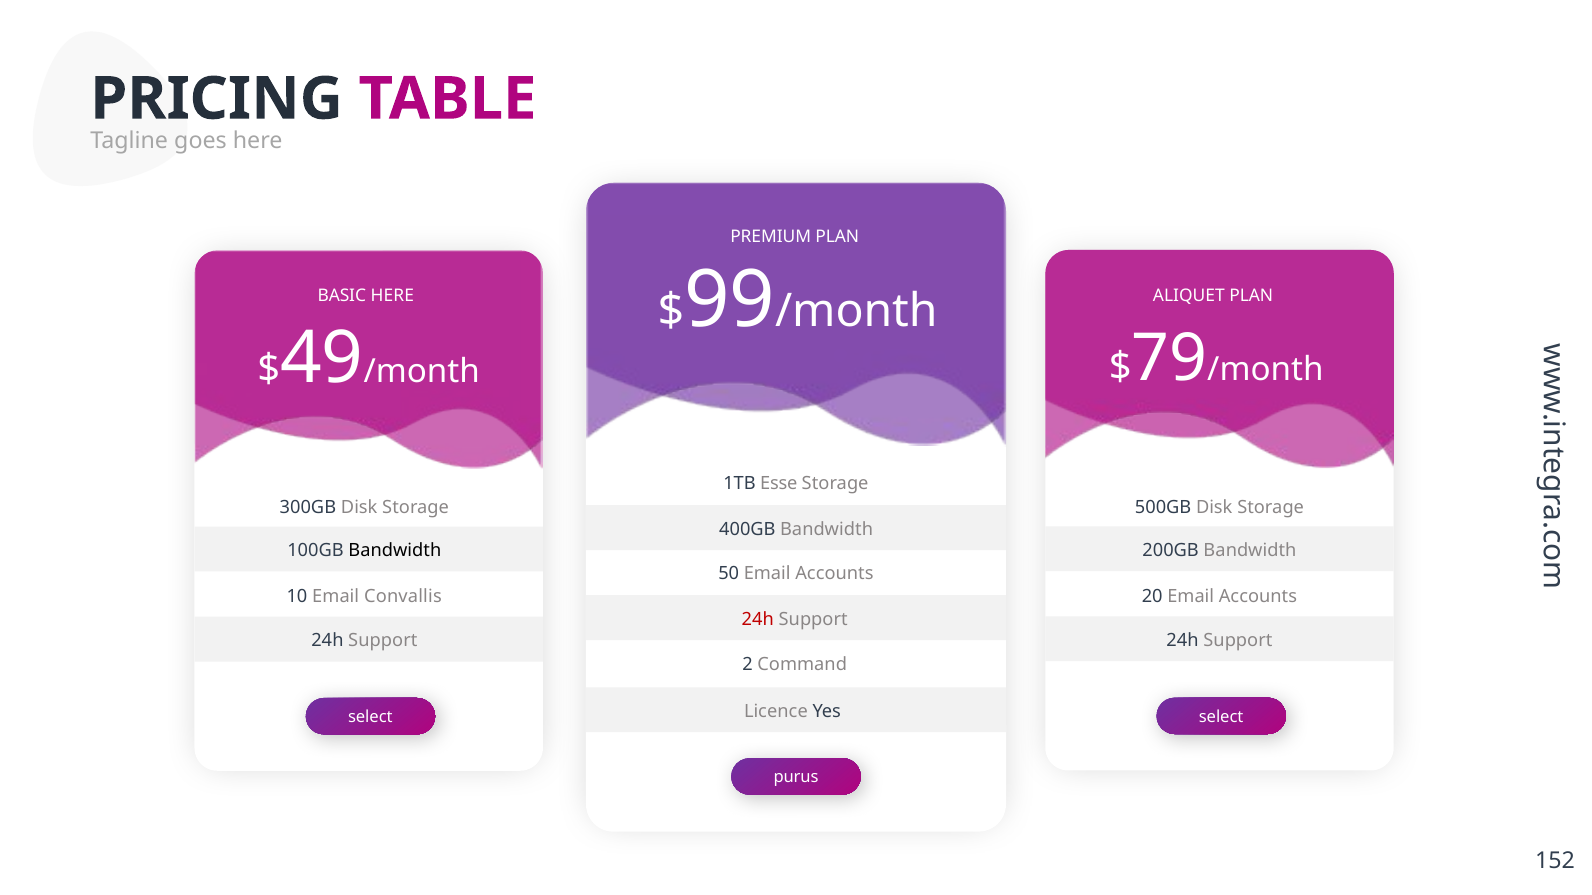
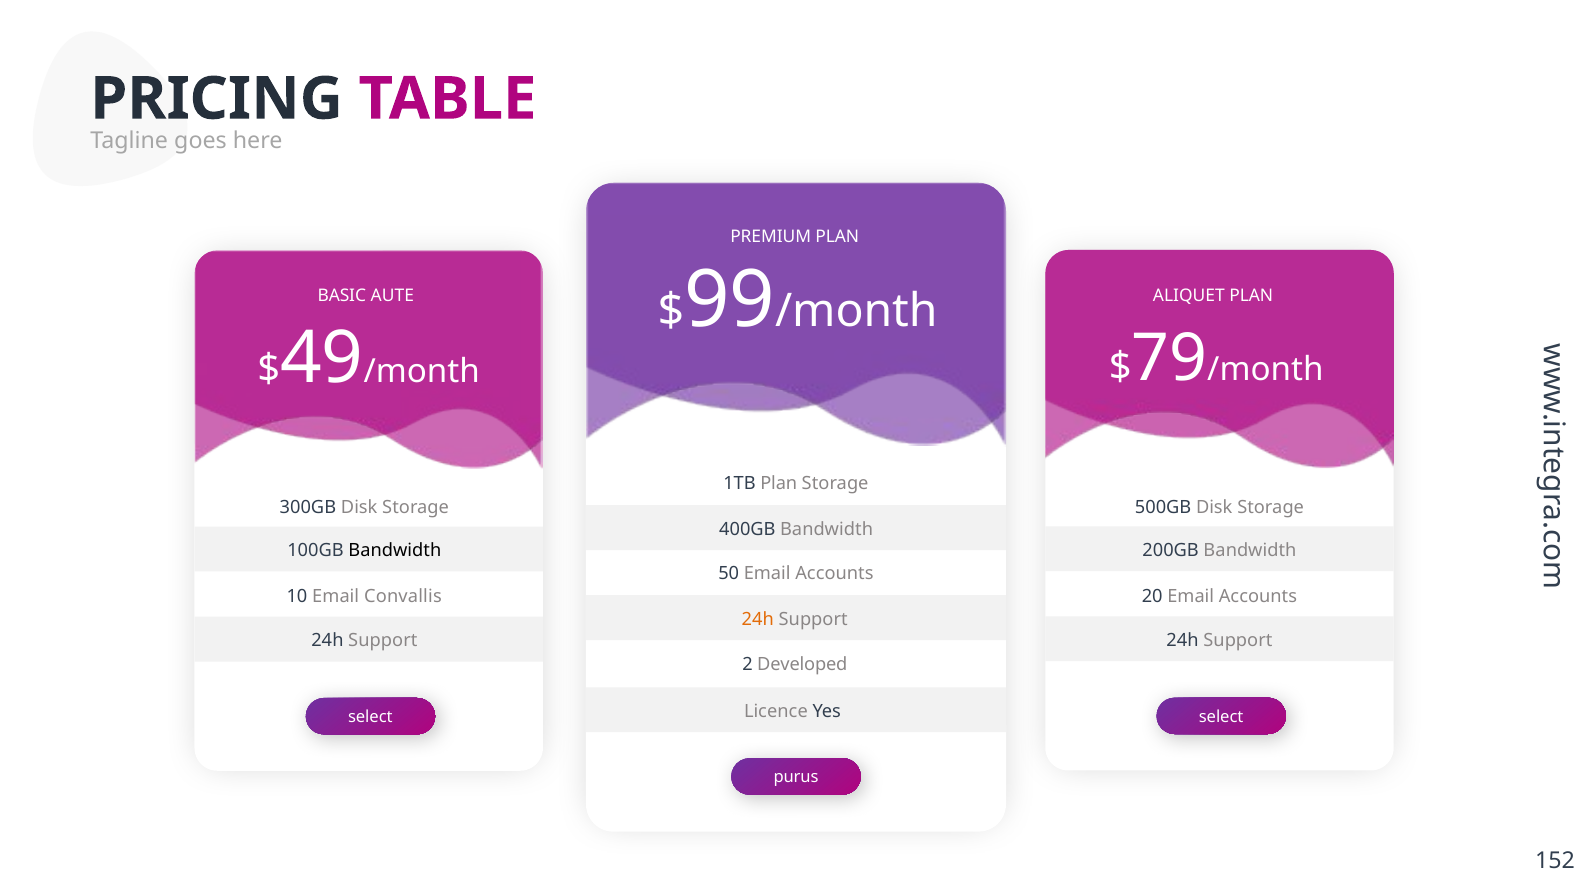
BASIC HERE: HERE -> AUTE (392, 296)
1TB Esse: Esse -> Plan (779, 484)
24h colour: red -> orange (758, 619)
Command: Command -> Developed (802, 665)
